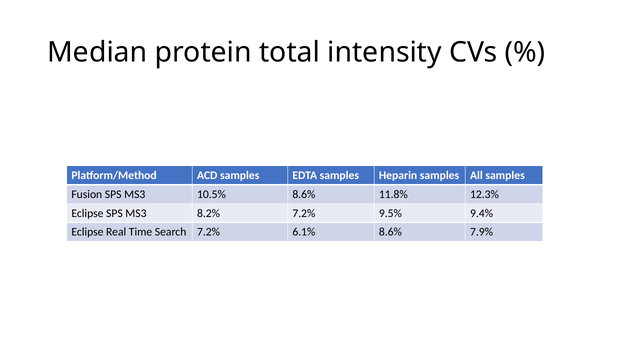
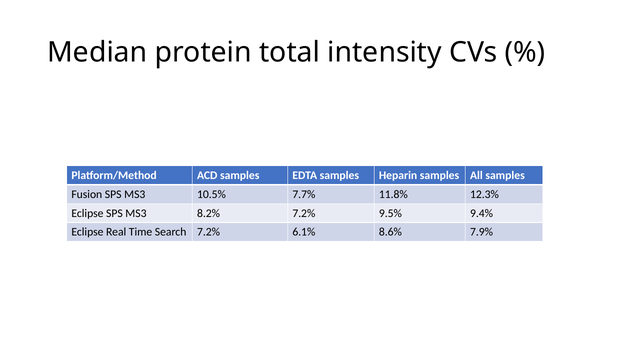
10.5% 8.6%: 8.6% -> 7.7% (304, 194)
